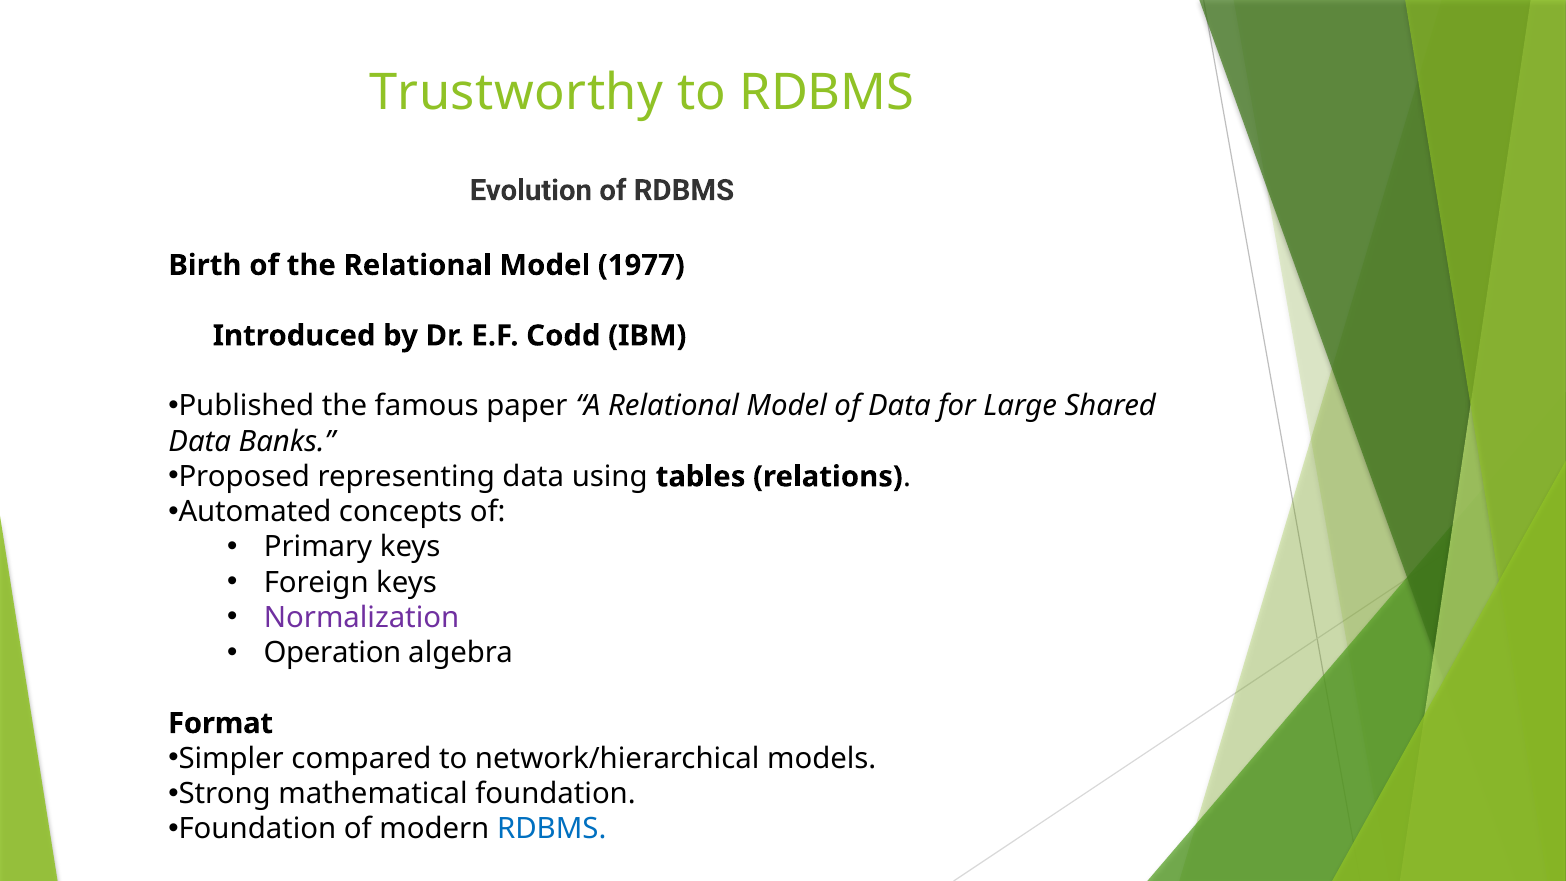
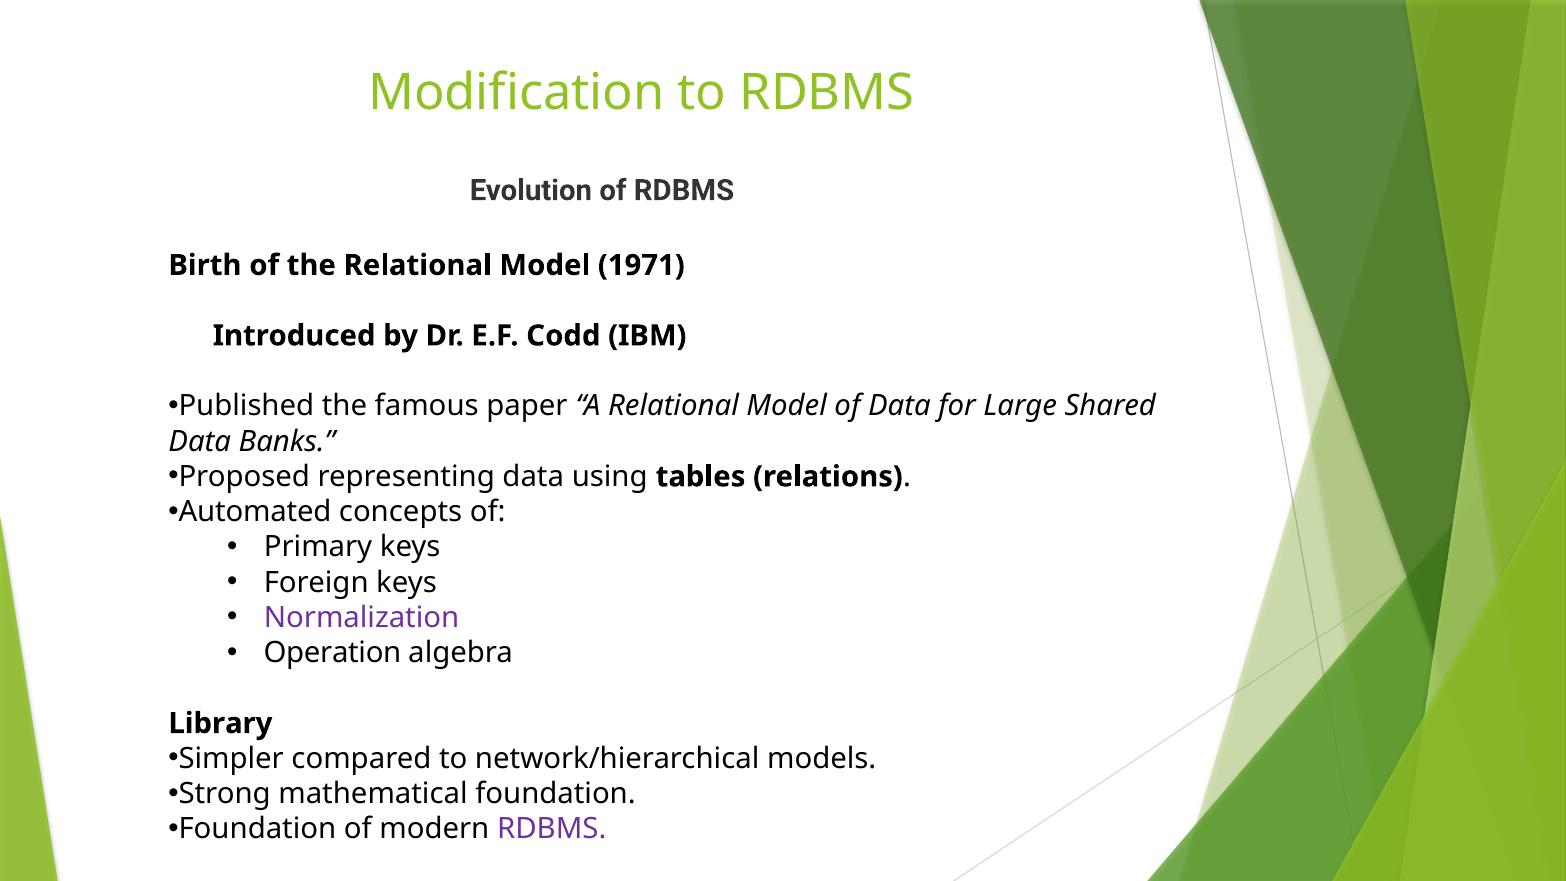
Trustworthy: Trustworthy -> Modification (516, 93)
1977: 1977 -> 1971 (641, 265)
Format: Format -> Library (220, 723)
RDBMS colour: blue -> purple (552, 829)
